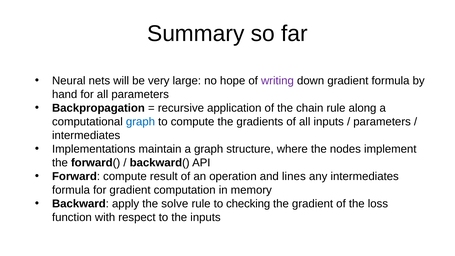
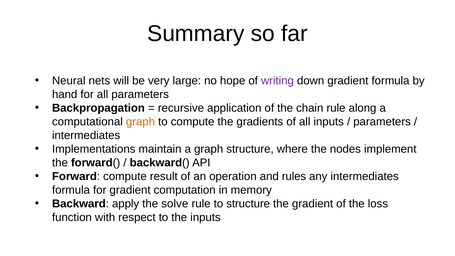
graph colour: blue -> orange (140, 122)
lines: lines -> rules (294, 176)
to checking: checking -> structure (248, 204)
